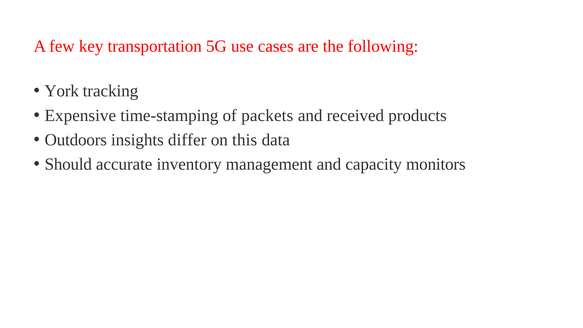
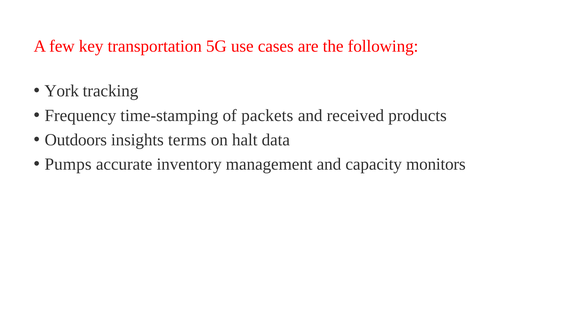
Expensive: Expensive -> Frequency (80, 115)
differ: differ -> terms (187, 140)
this: this -> halt (245, 140)
Should: Should -> Pumps (68, 164)
